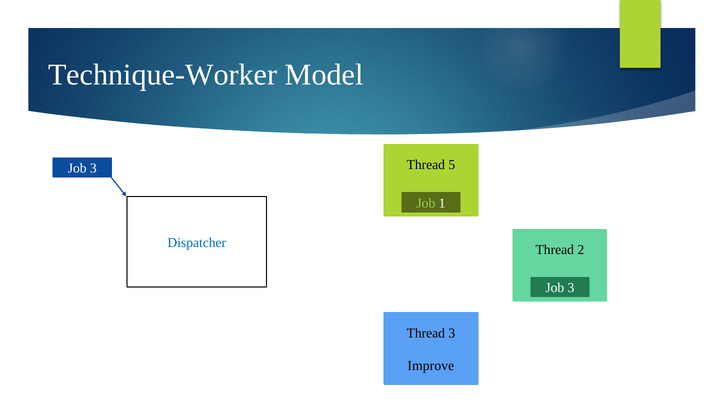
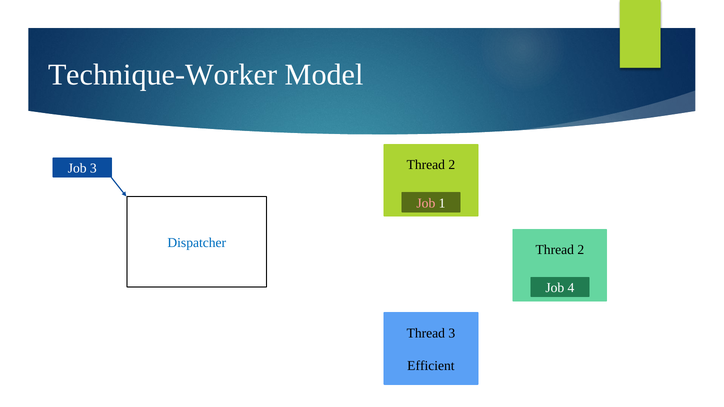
5: 5 -> 2 (452, 165)
Job colour: light green -> pink (426, 203)
3: 3 -> 4 (571, 288)
Improve: Improve -> Efficient (431, 366)
